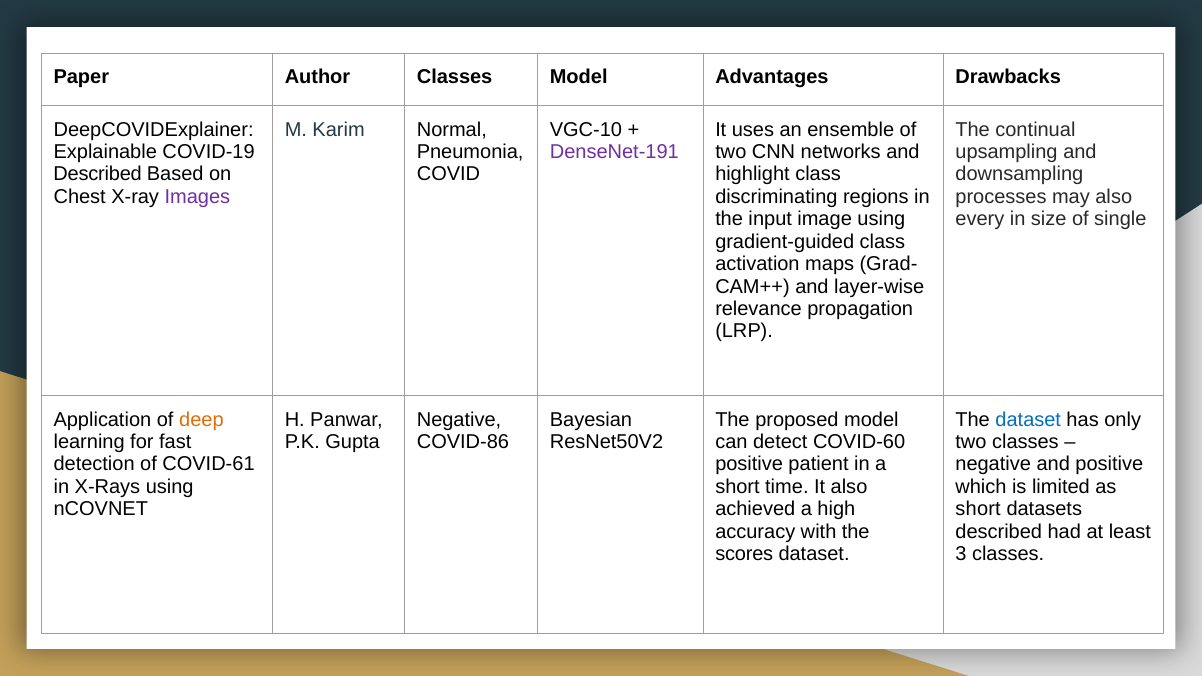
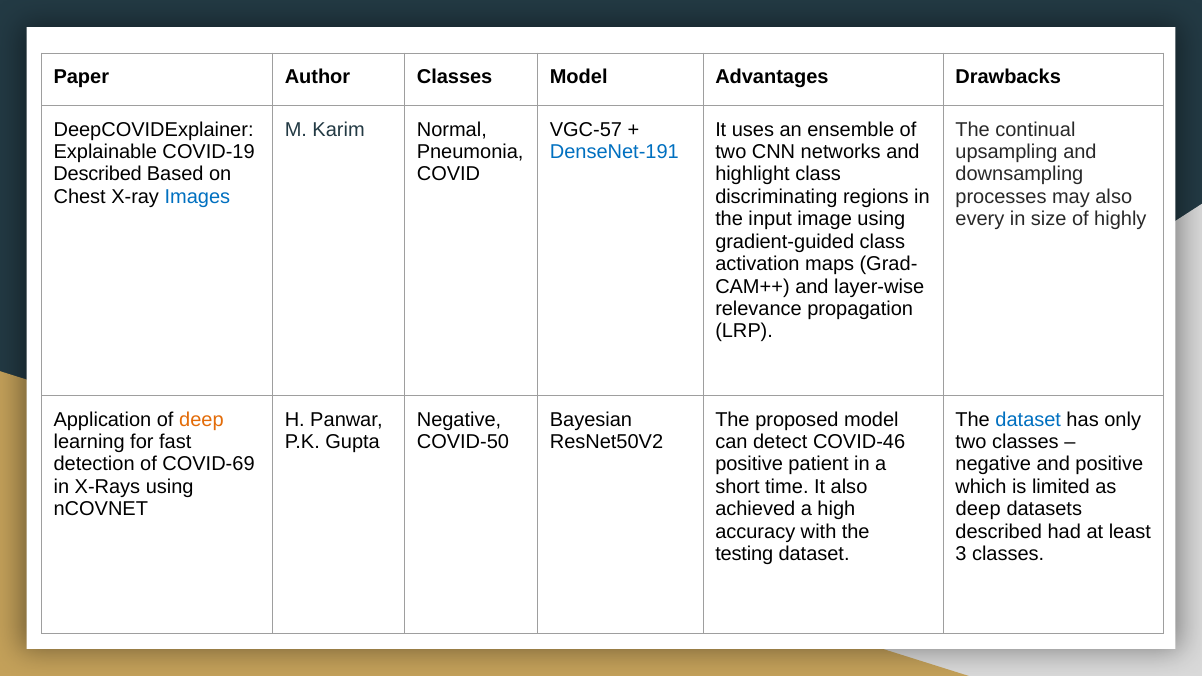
VGC-10: VGC-10 -> VGC-57 (586, 129)
DenseNet-191 colour: purple -> blue (614, 152)
Images colour: purple -> blue (197, 197)
single: single -> highly (1120, 219)
COVID-86: COVID-86 -> COVID-50 (463, 442)
COVID-60: COVID-60 -> COVID-46 (859, 442)
COVID-61: COVID-61 -> COVID-69 (209, 464)
short: short -> deep (978, 509)
scores: scores -> testing (744, 554)
